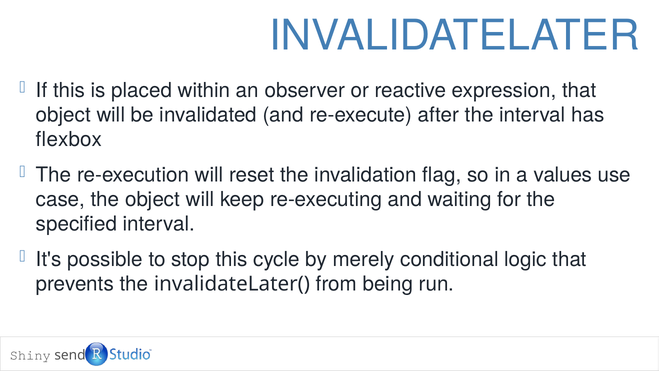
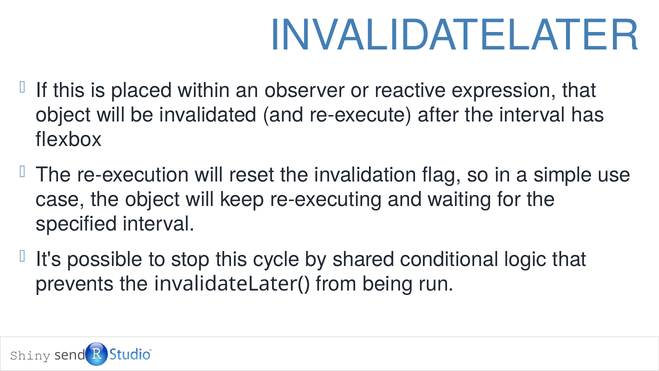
values: values -> simple (563, 175)
merely: merely -> shared (364, 259)
